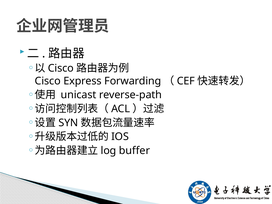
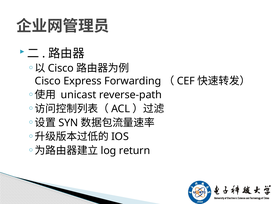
buffer: buffer -> return (135, 151)
